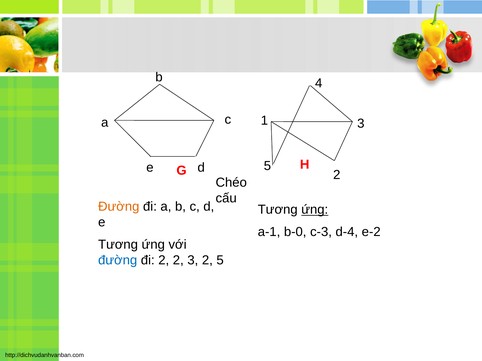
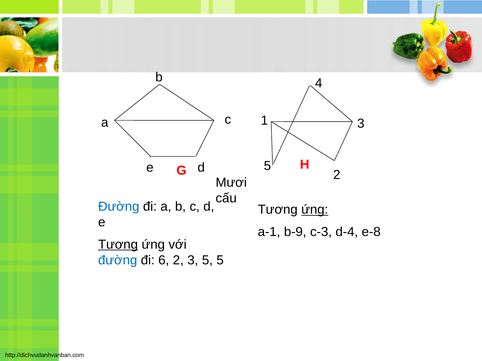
Chéo: Chéo -> Mươi (231, 183)
Đường colour: orange -> blue (119, 207)
b-0: b-0 -> b-9 (295, 232)
e-2: e-2 -> e-8 (371, 232)
Tương underline: none -> present (118, 245)
đi 2: 2 -> 6 (164, 260)
3 2: 2 -> 5 (207, 260)
